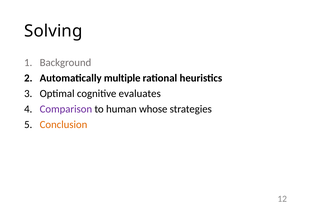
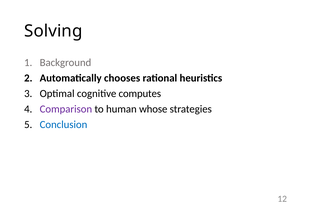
multiple: multiple -> chooses (122, 78)
evaluates: evaluates -> computes (140, 93)
Conclusion colour: orange -> blue (64, 124)
